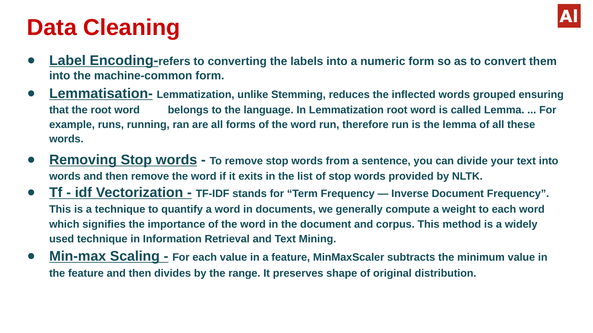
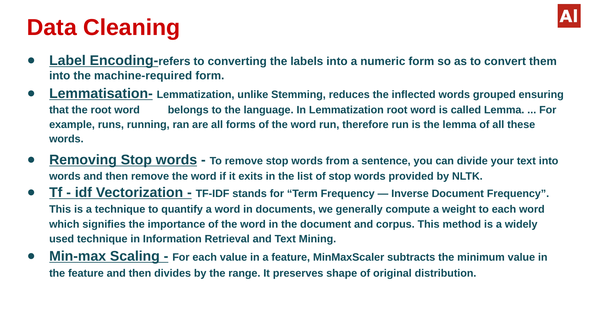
machine-common: machine-common -> machine-required (143, 76)
